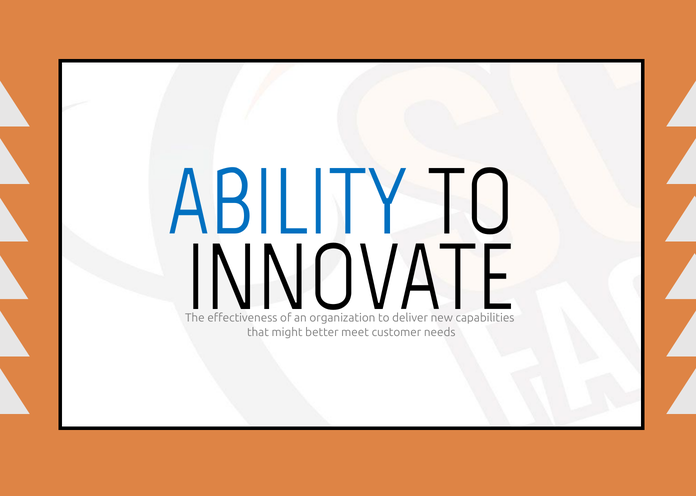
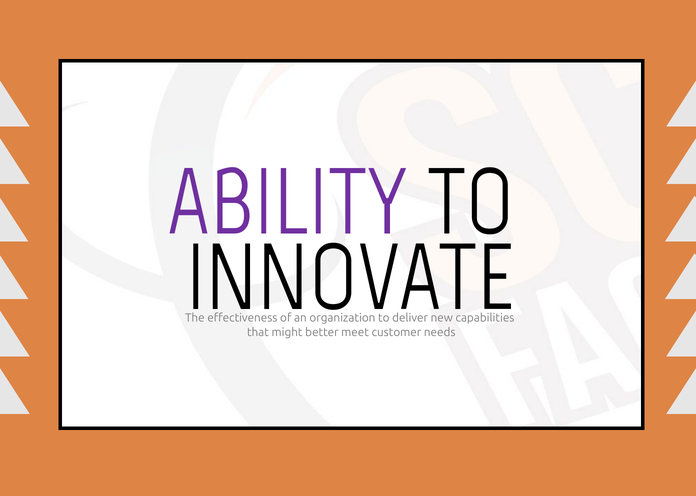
ABILITY colour: blue -> purple (288, 203)
